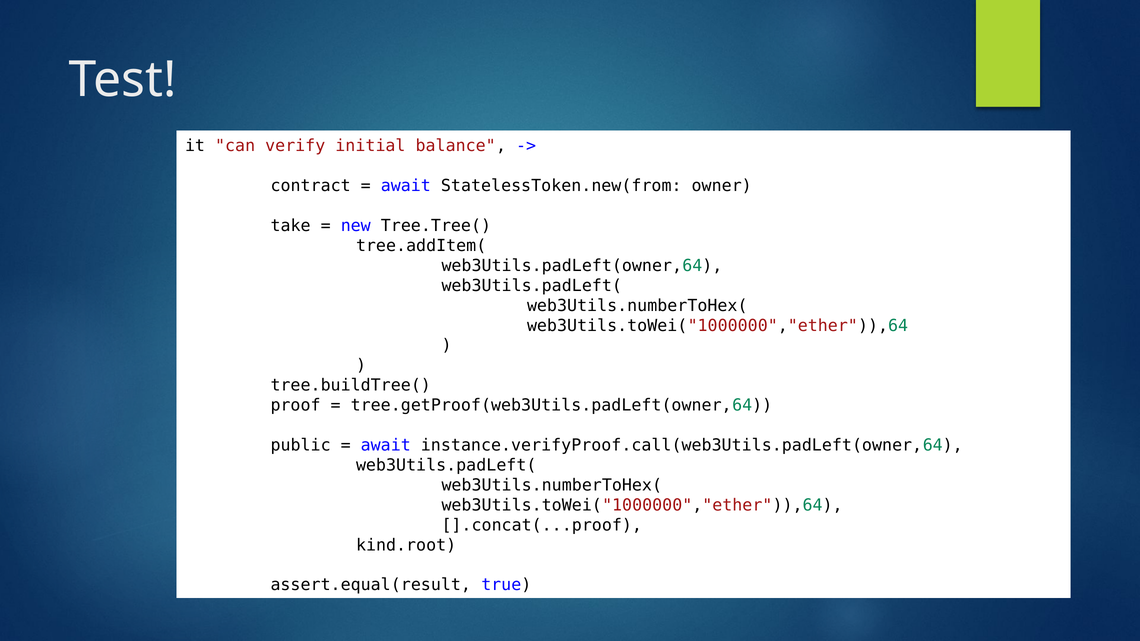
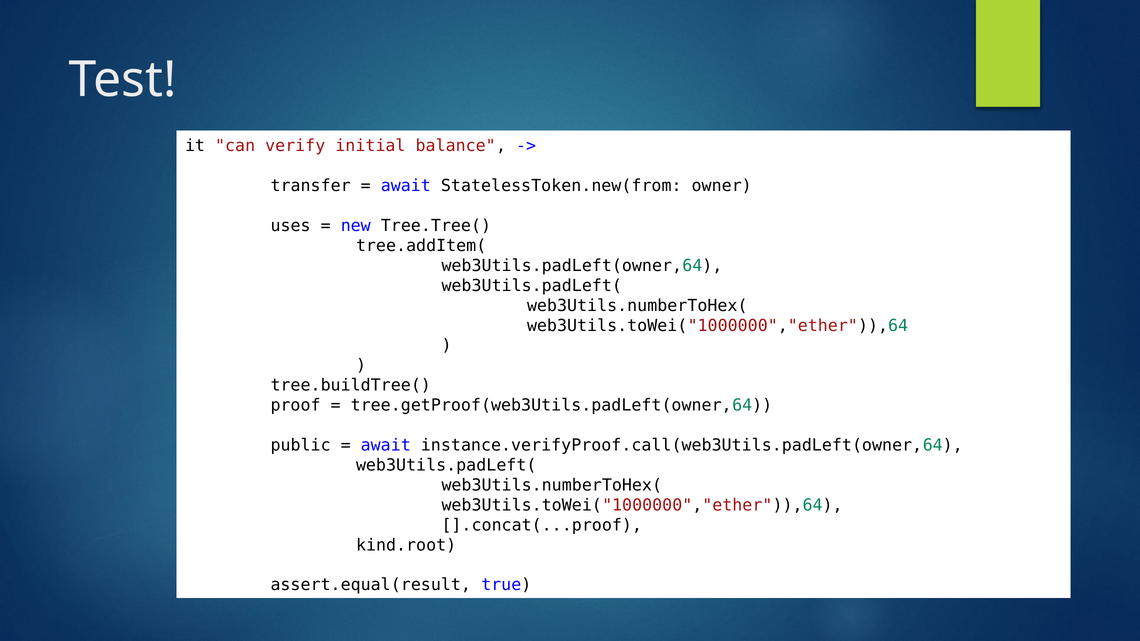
contract: contract -> transfer (311, 186)
take: take -> uses (291, 226)
